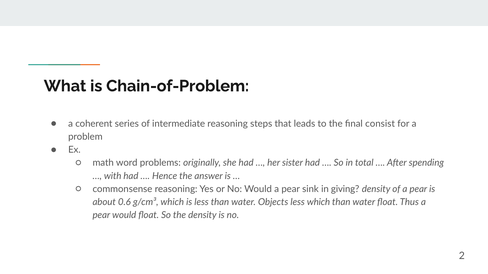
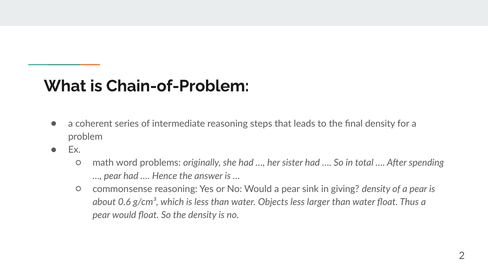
final consist: consist -> density (380, 124)
with: with -> pear (113, 176)
less which: which -> larger (318, 202)
